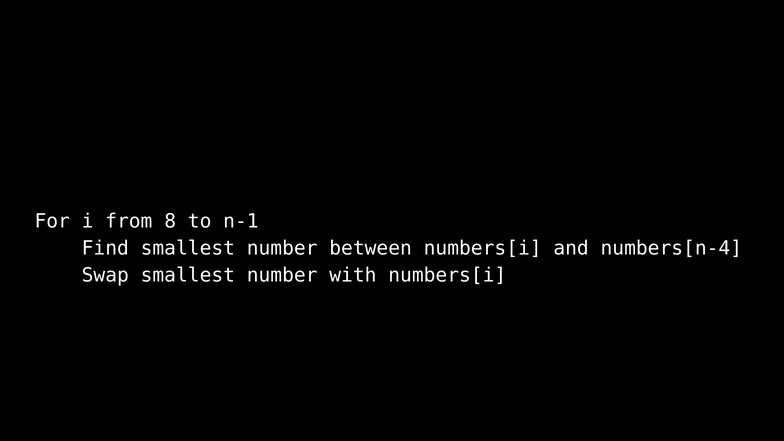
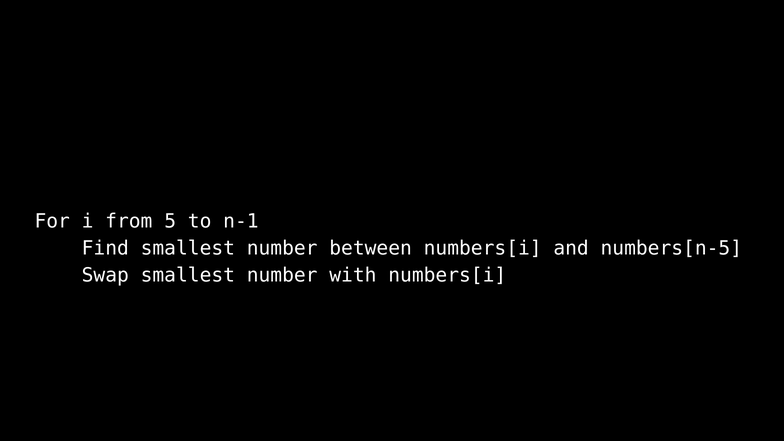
8: 8 -> 5 (170, 221)
numbers[n-4: numbers[n-4 -> numbers[n-5 (671, 248)
